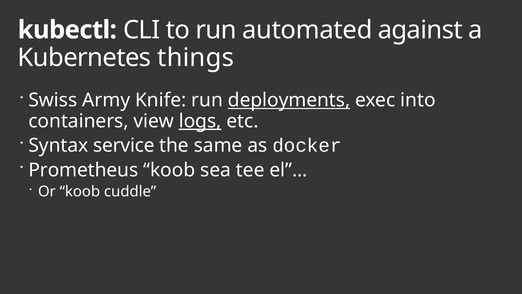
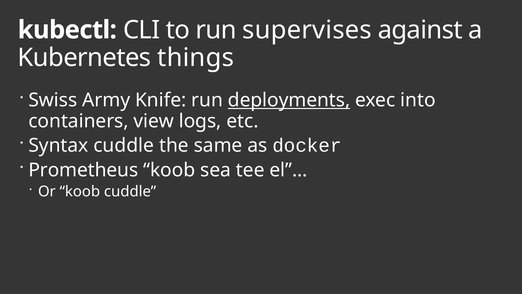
automated: automated -> supervises (307, 30)
logs underline: present -> none (200, 121)
Syntax service: service -> cuddle (124, 145)
